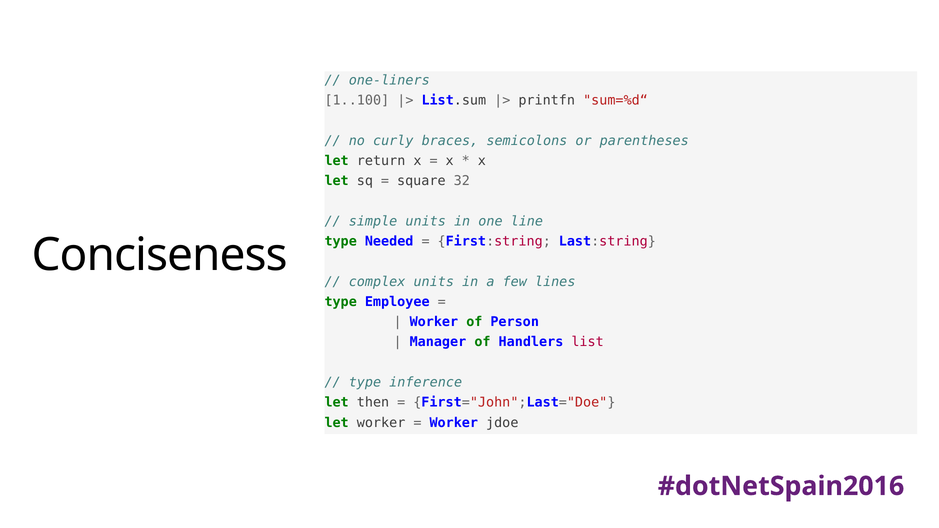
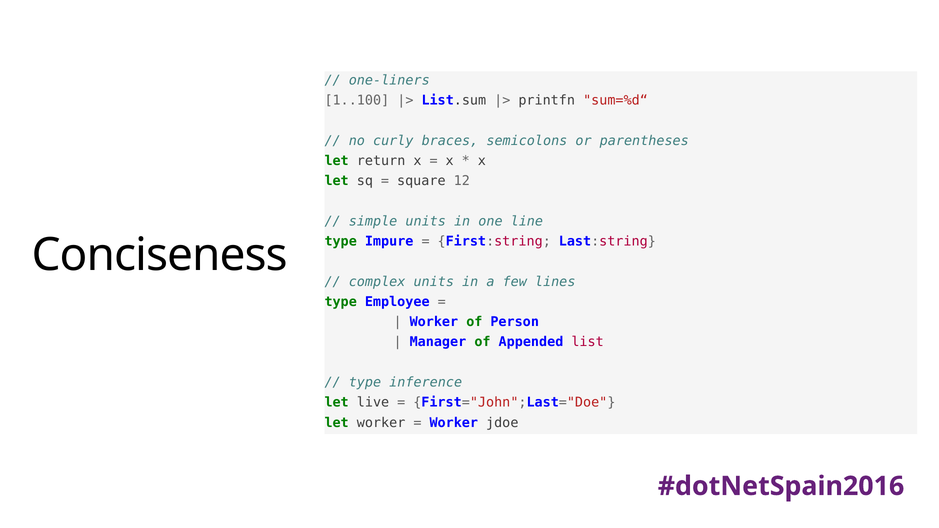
32: 32 -> 12 (462, 181)
Needed: Needed -> Impure (389, 241)
Handlers: Handlers -> Appended (531, 342)
then: then -> live (373, 403)
